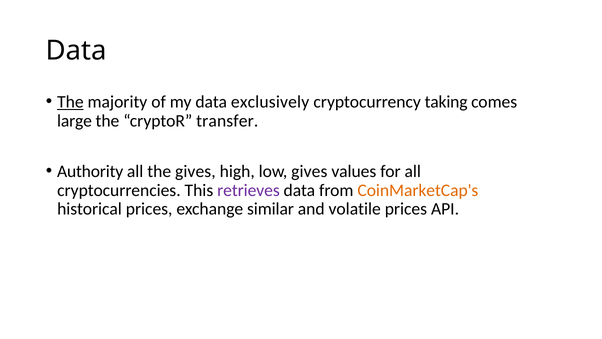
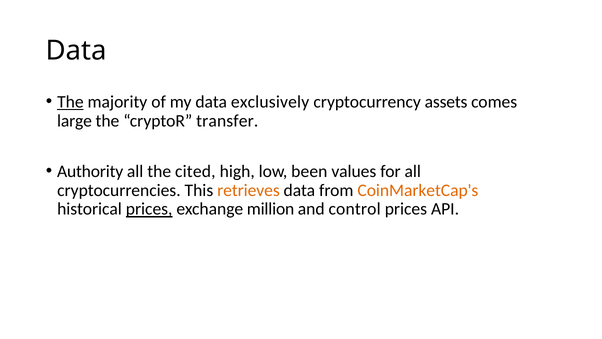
taking: taking -> assets (446, 102)
the gives: gives -> cited (195, 171)
low gives: gives -> been (309, 171)
retrieves colour: purple -> orange (248, 190)
prices underline: none -> present (149, 209)
similar: similar -> million (271, 209)
volatile: volatile -> control (355, 209)
